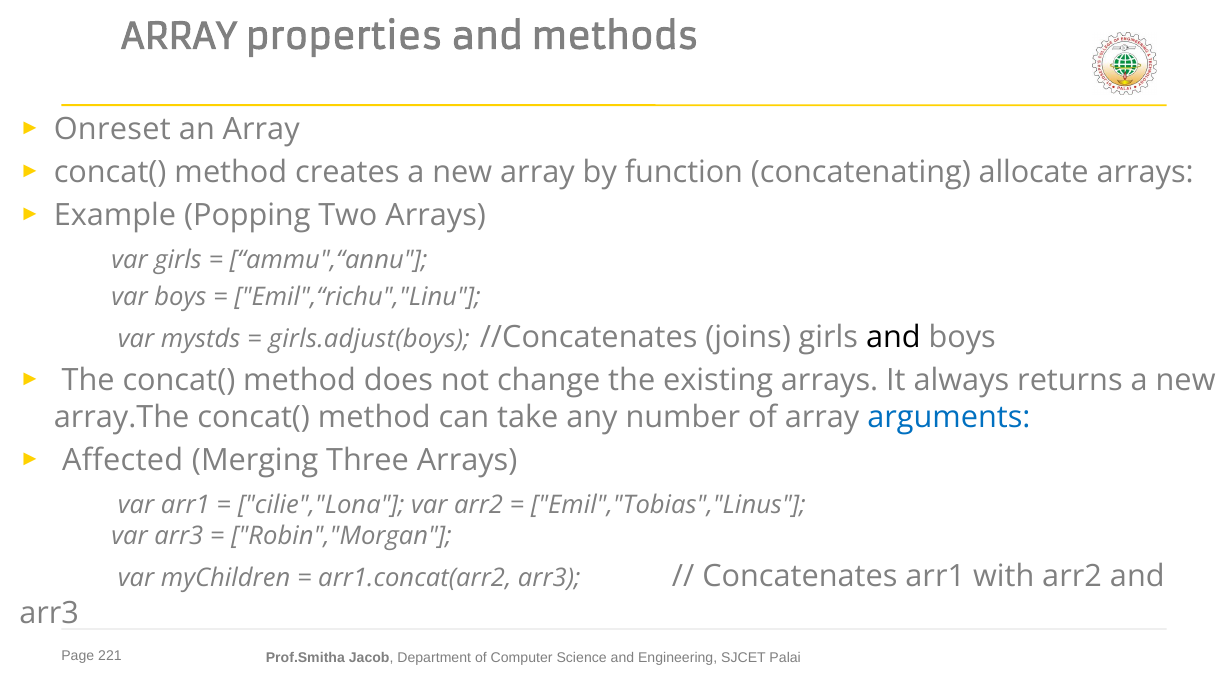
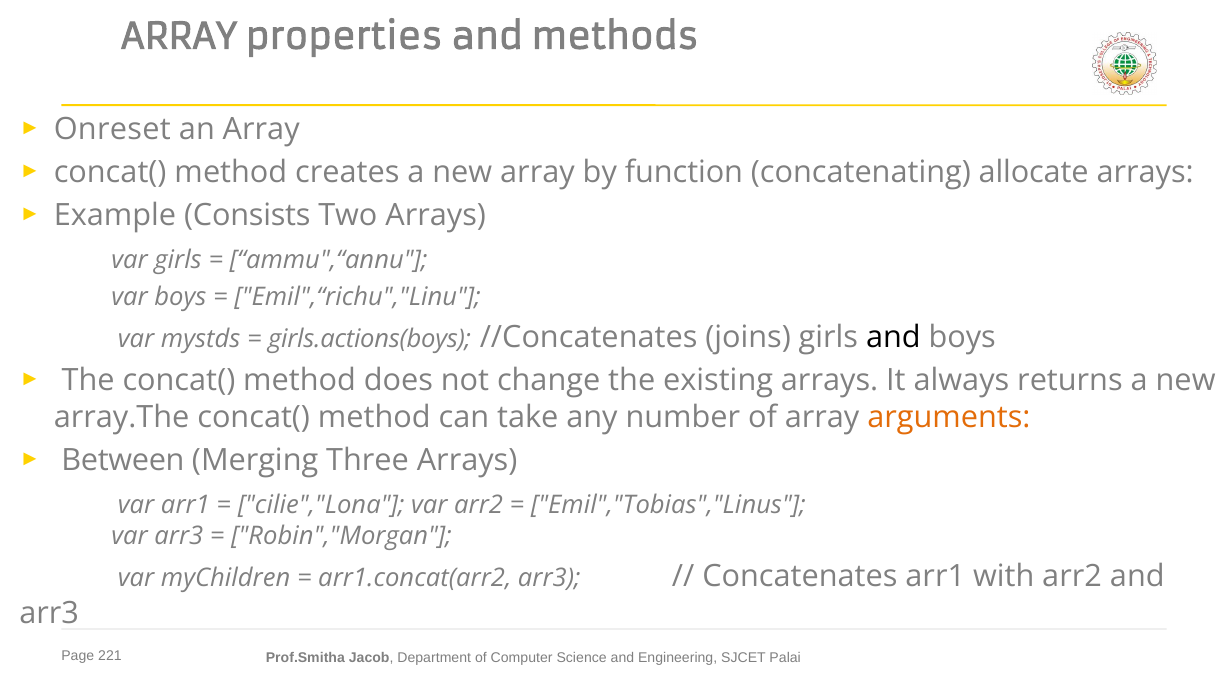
Popping: Popping -> Consists (247, 215)
girls.adjust(boys: girls.adjust(boys -> girls.actions(boys (370, 339)
arguments colour: blue -> orange (949, 417)
Affected: Affected -> Between (123, 460)
